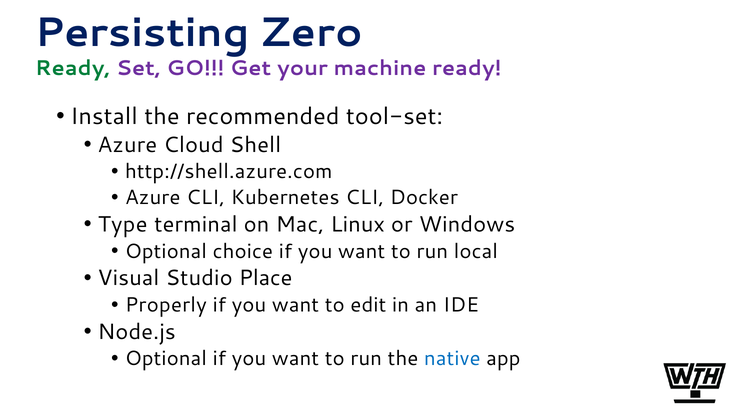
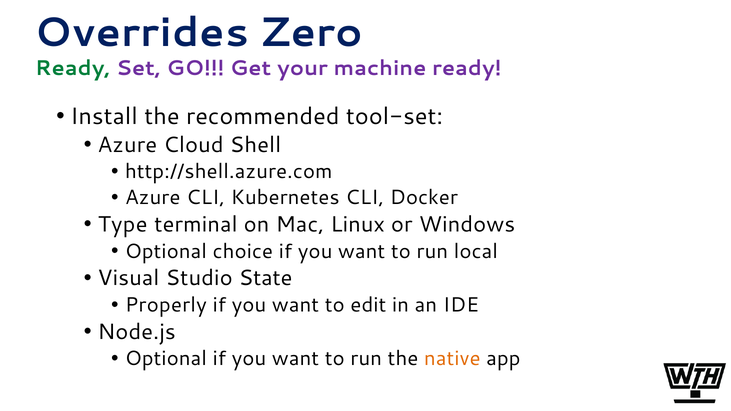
Persisting: Persisting -> Overrides (142, 33)
Place: Place -> State (266, 278)
native colour: blue -> orange (452, 359)
